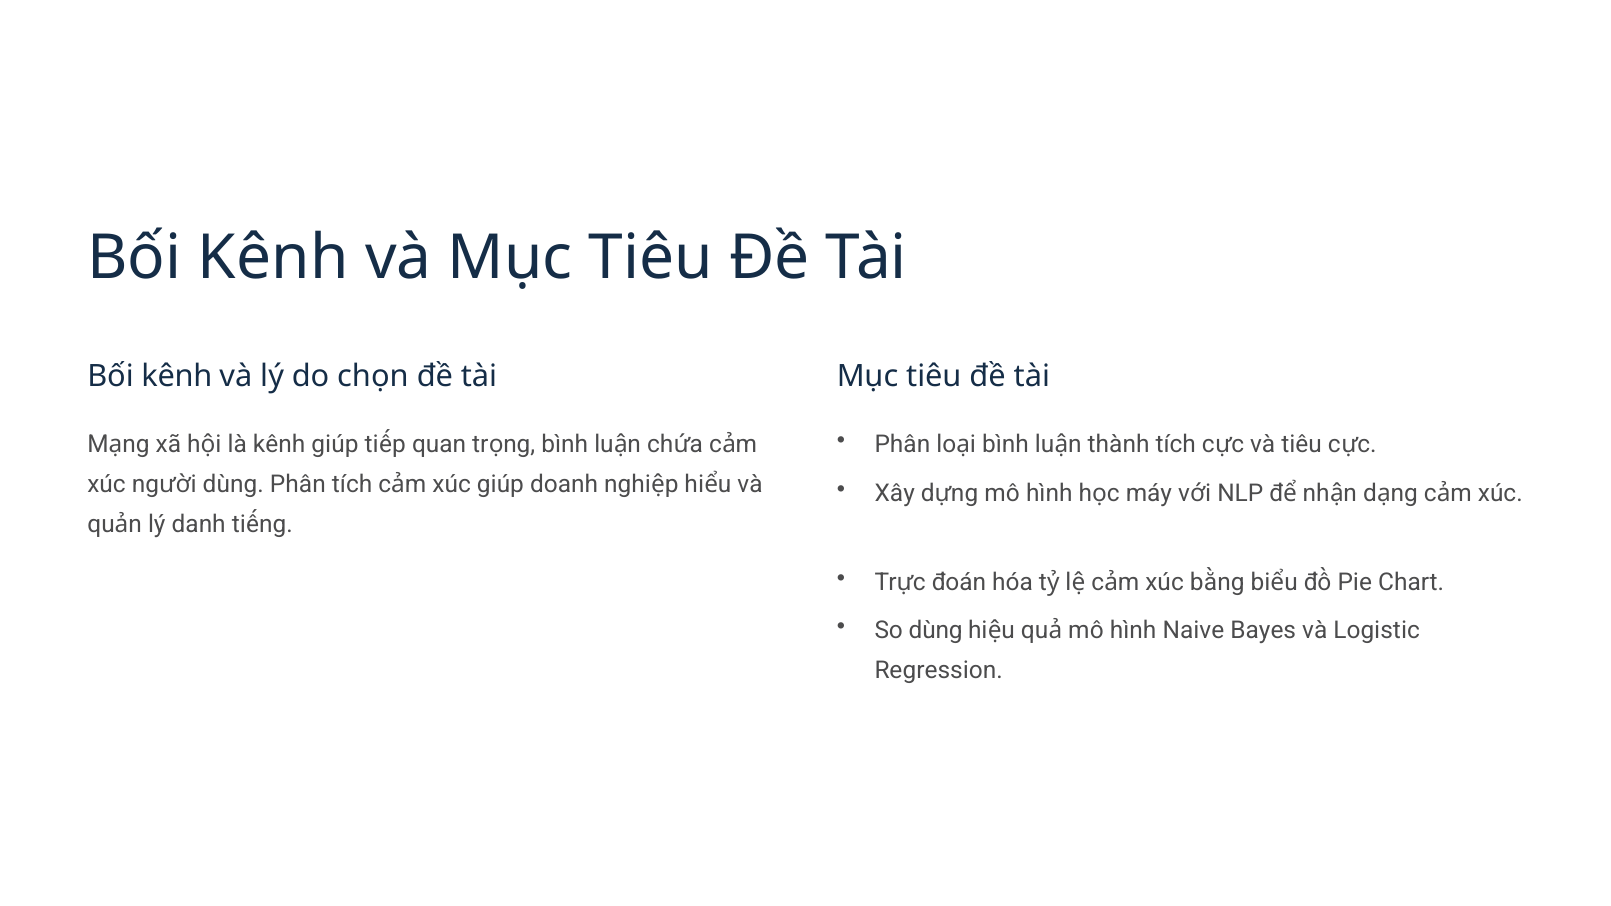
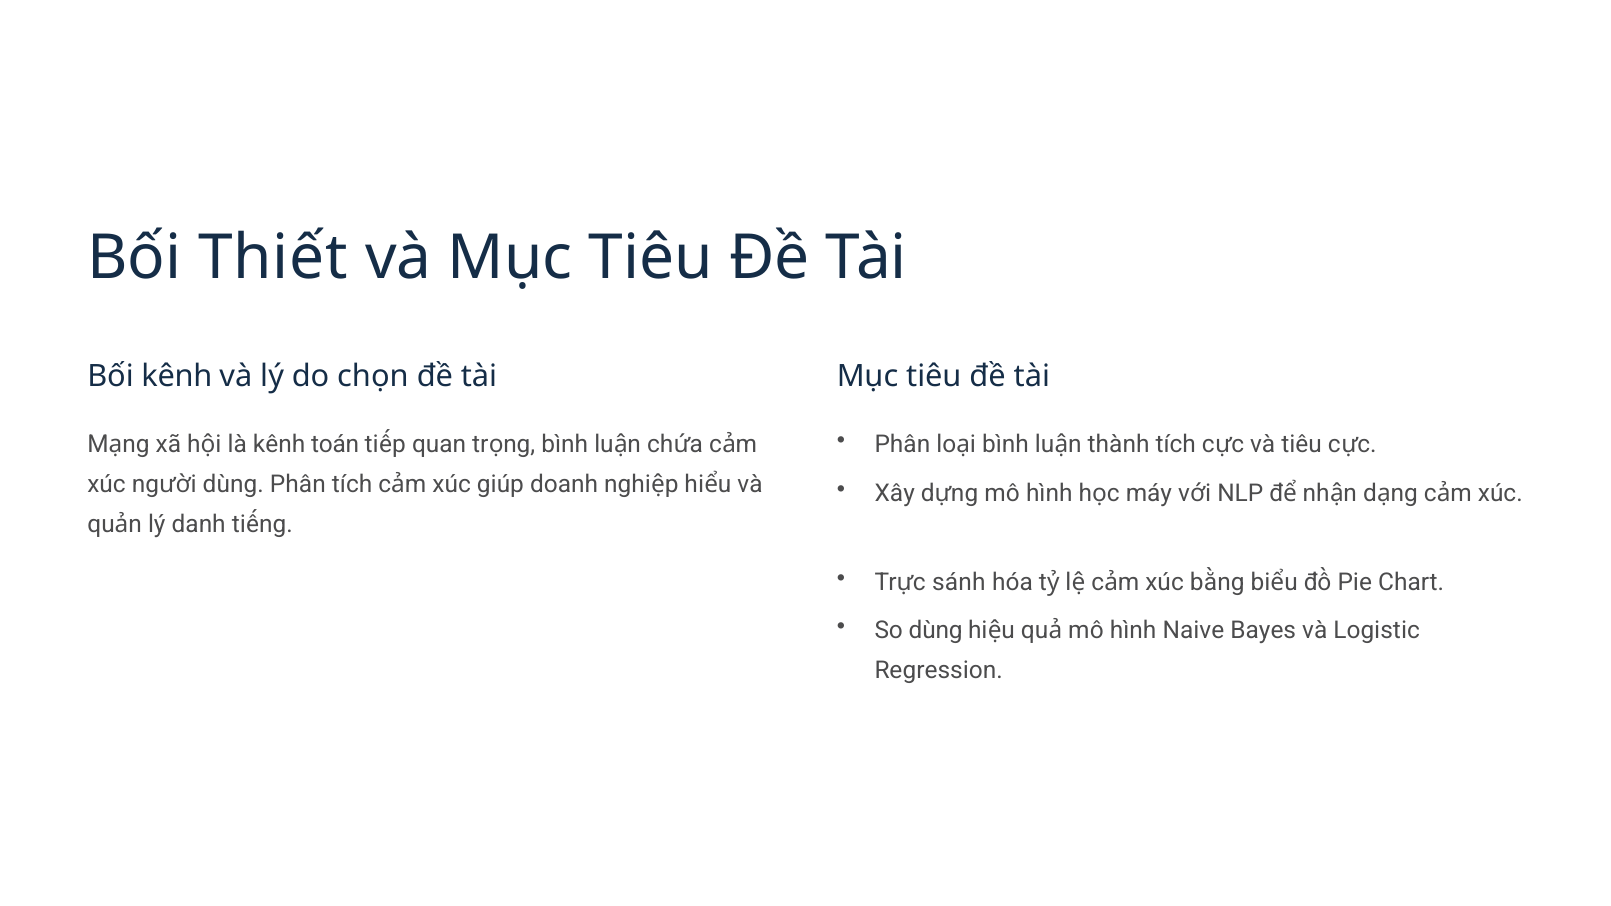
Kênh: Kênh -> Thiết (273, 258)
kênh giúp: giúp -> toán (335, 445)
đoán: đoán -> sánh (959, 582)
